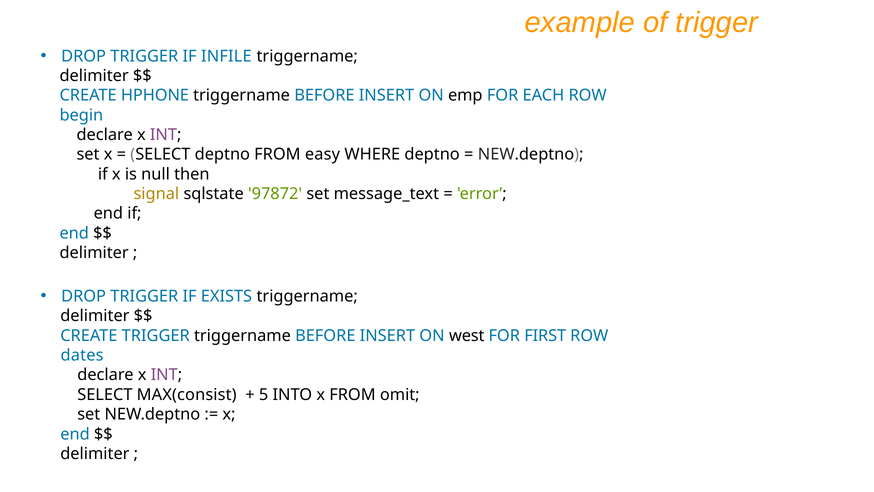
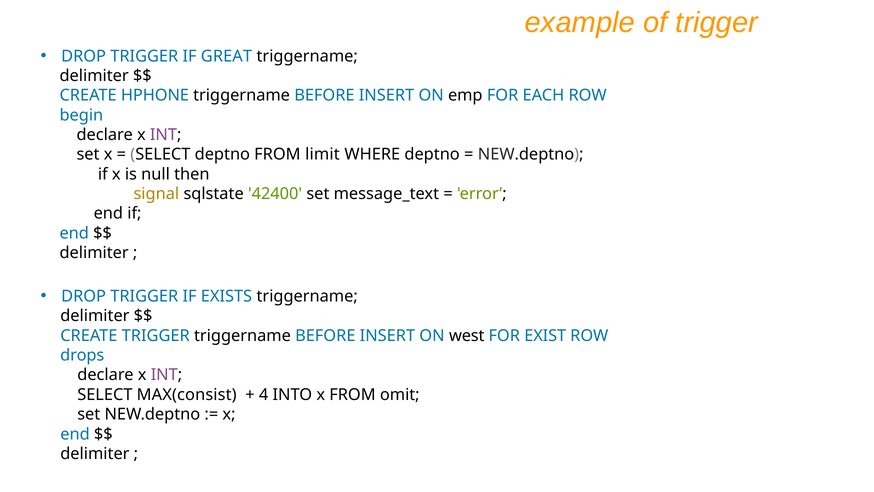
INFILE: INFILE -> GREAT (226, 56)
easy: easy -> limit (322, 154)
97872: 97872 -> 42400 (275, 194)
FIRST: FIRST -> EXIST (545, 335)
dates: dates -> drops (82, 355)
5: 5 -> 4 (264, 394)
